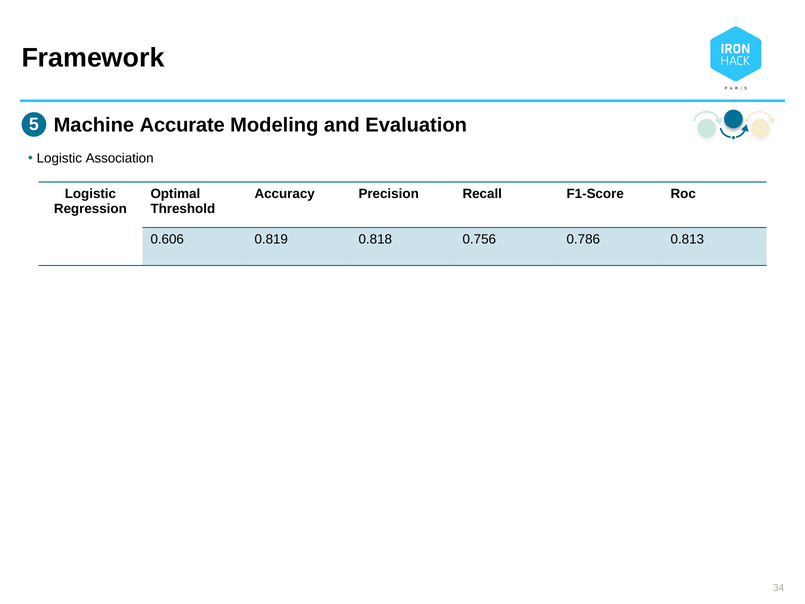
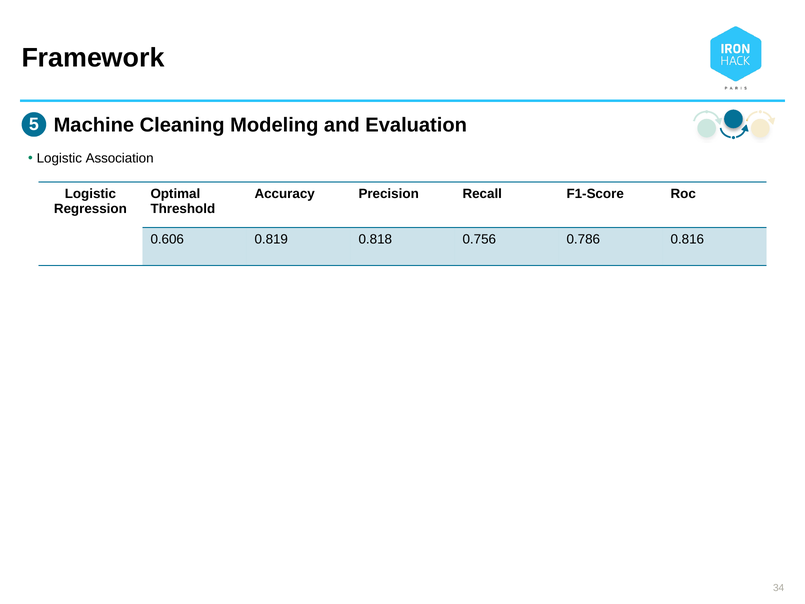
Accurate: Accurate -> Cleaning (182, 125)
0.813: 0.813 -> 0.816 (687, 239)
